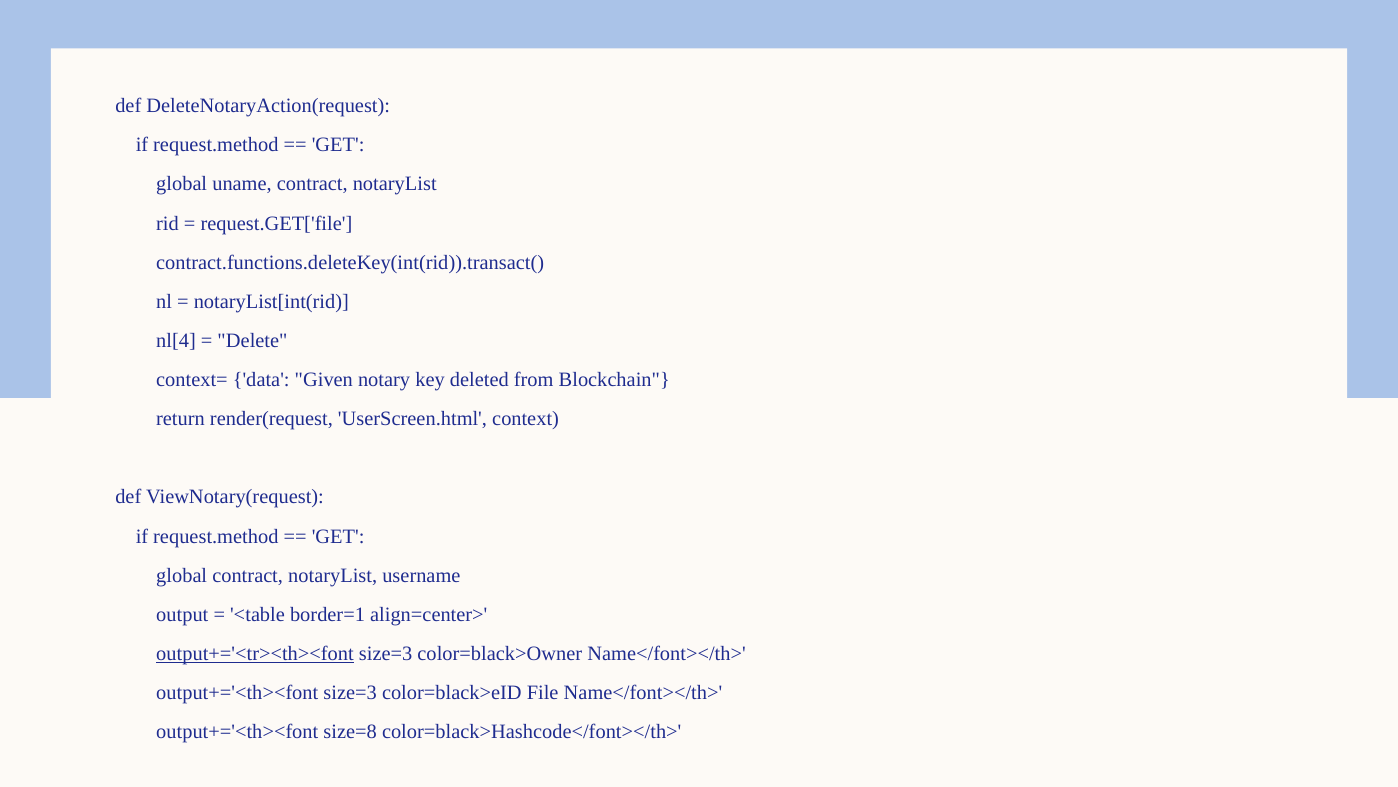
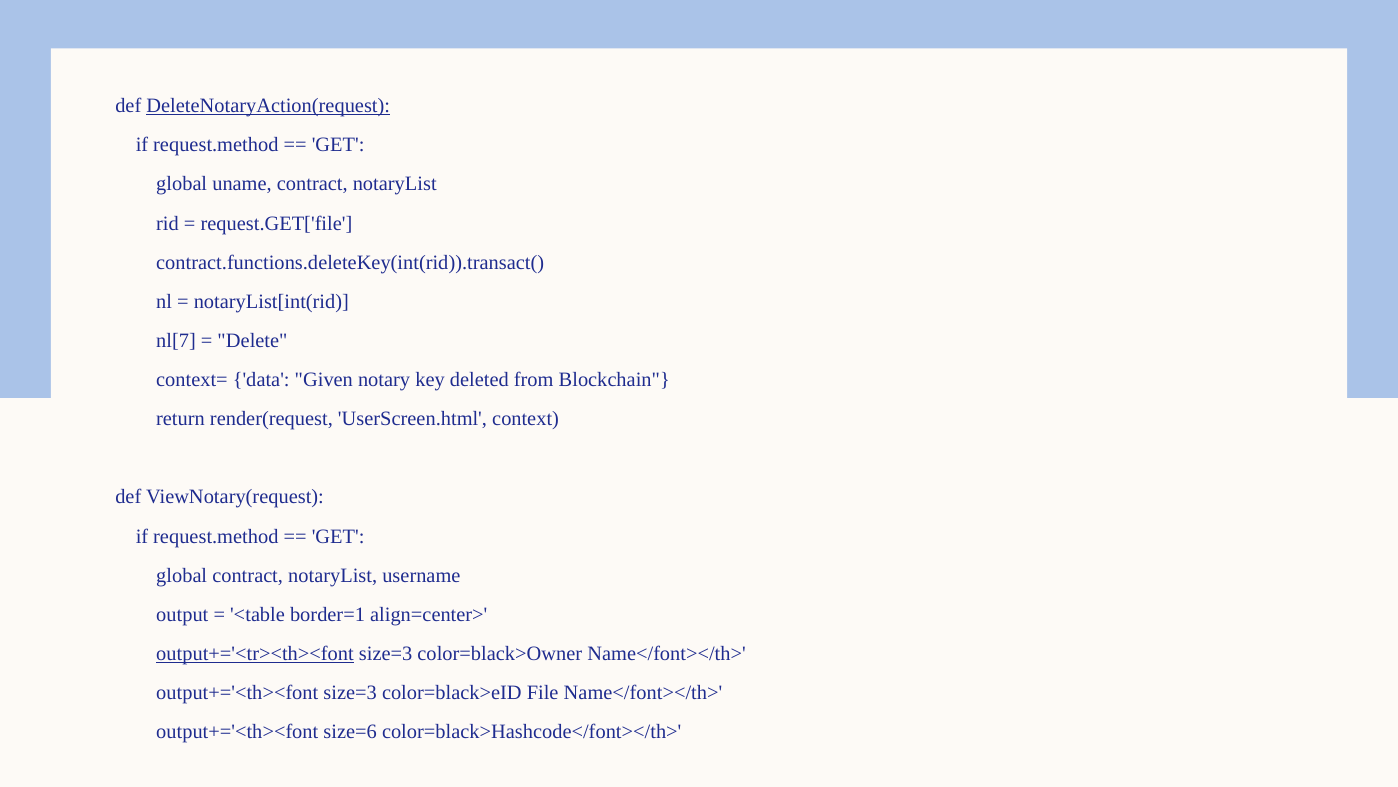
DeleteNotaryAction(request underline: none -> present (268, 106)
nl[4: nl[4 -> nl[7 (176, 340)
size=8: size=8 -> size=6 (350, 731)
